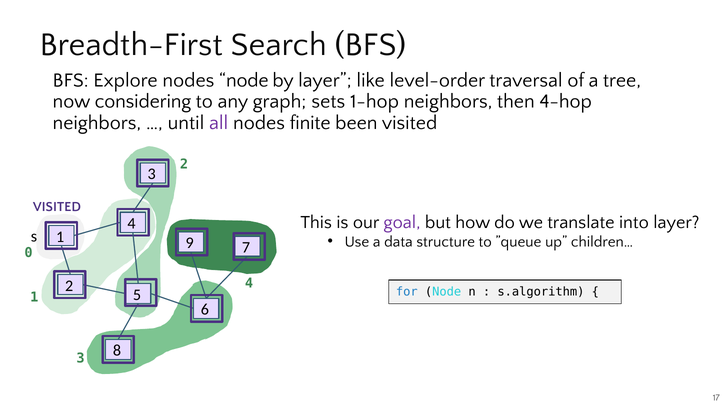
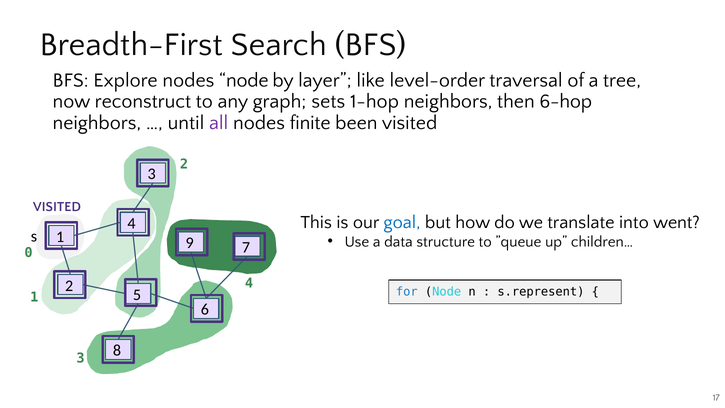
considering: considering -> reconstruct (143, 101)
4-hop: 4-hop -> 6-hop (566, 101)
goal colour: purple -> blue (402, 222)
into layer: layer -> went (676, 222)
s.algorithm: s.algorithm -> s.represent (541, 292)
